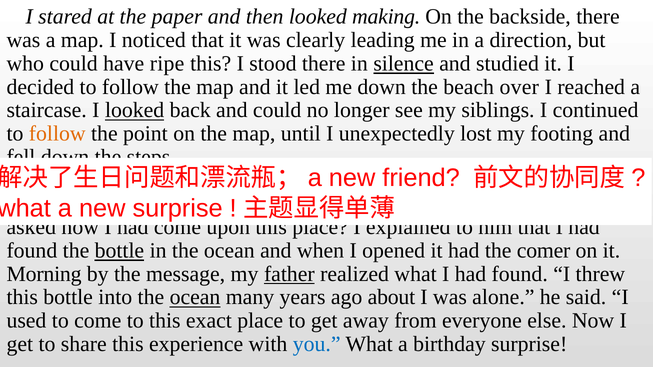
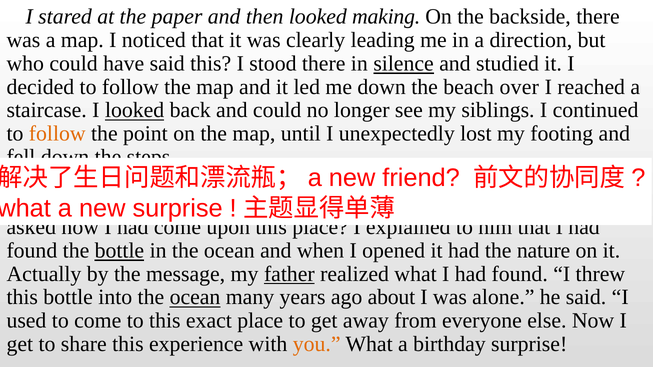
have ripe: ripe -> said (167, 64)
comer: comer -> nature (544, 251)
Morning: Morning -> Actually (44, 274)
you colour: blue -> orange (317, 344)
